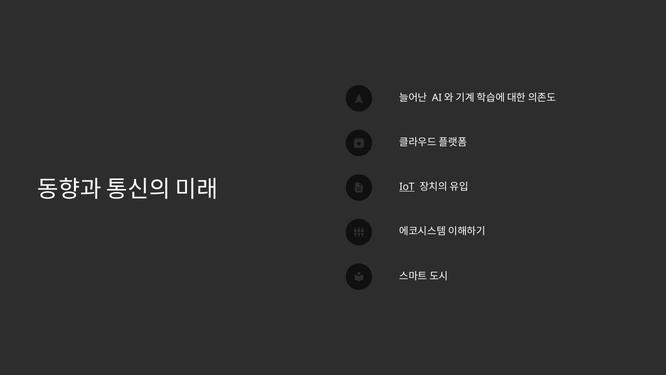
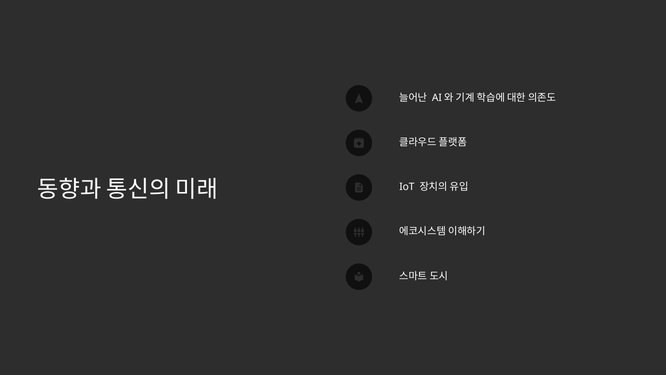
IoT underline: present -> none (407, 187)
